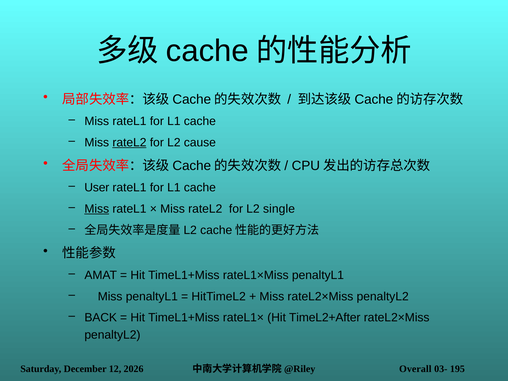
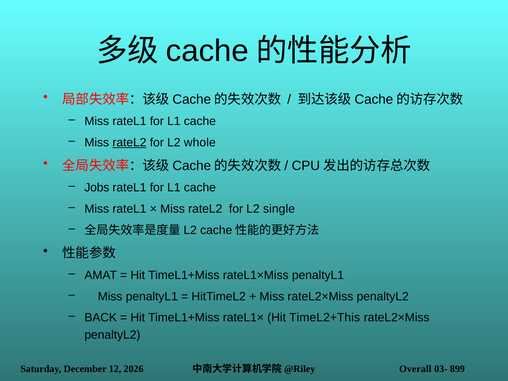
cause: cause -> whole (200, 143)
User: User -> Jobs (97, 188)
Miss underline: present -> none (97, 209)
TimeL2+After: TimeL2+After -> TimeL2+This (325, 318)
195: 195 -> 899 (457, 369)
